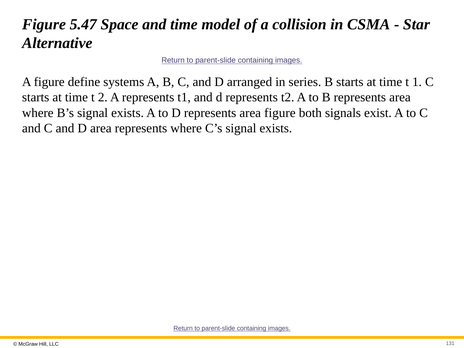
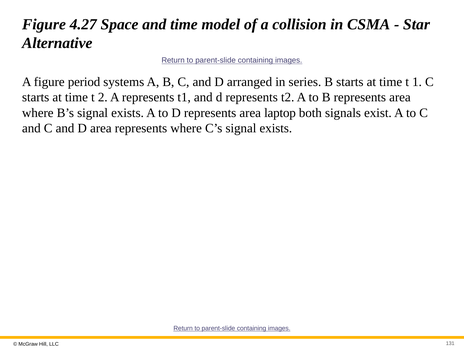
5.47: 5.47 -> 4.27 (83, 24)
define: define -> period (84, 82)
area figure: figure -> laptop (280, 113)
